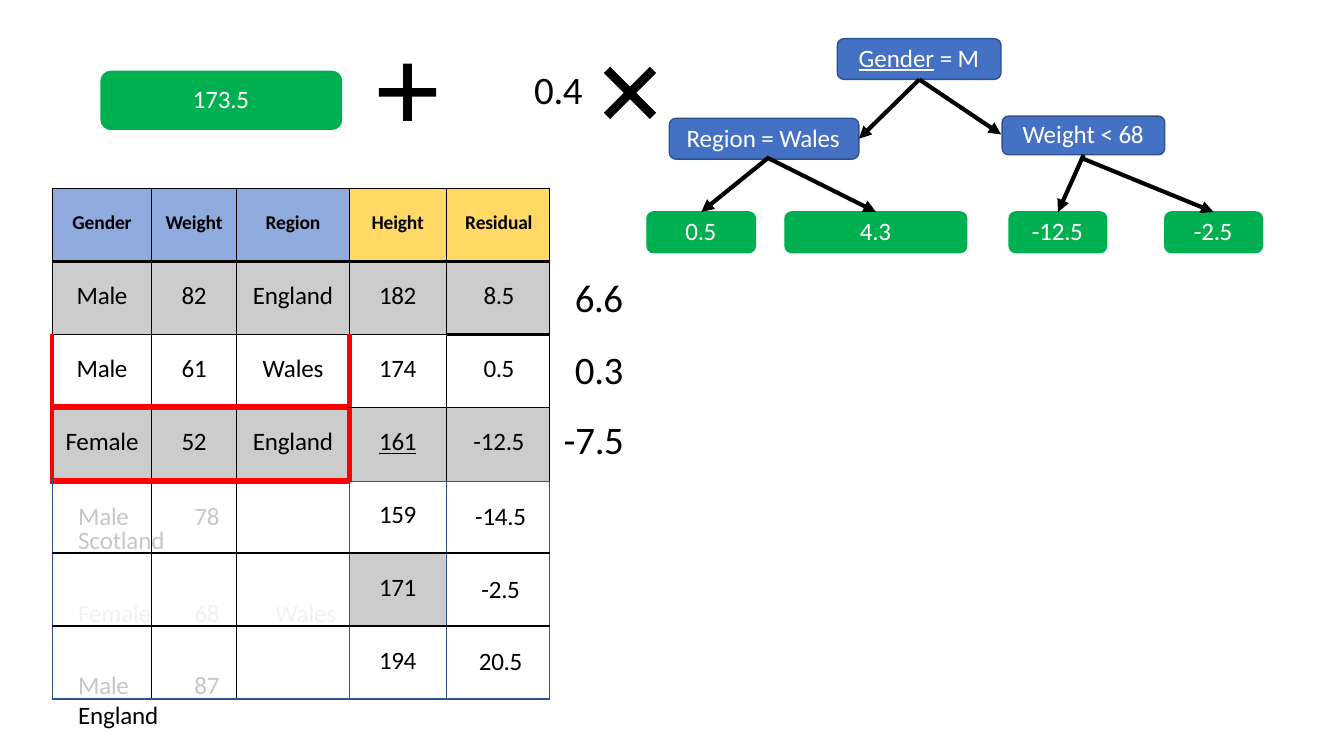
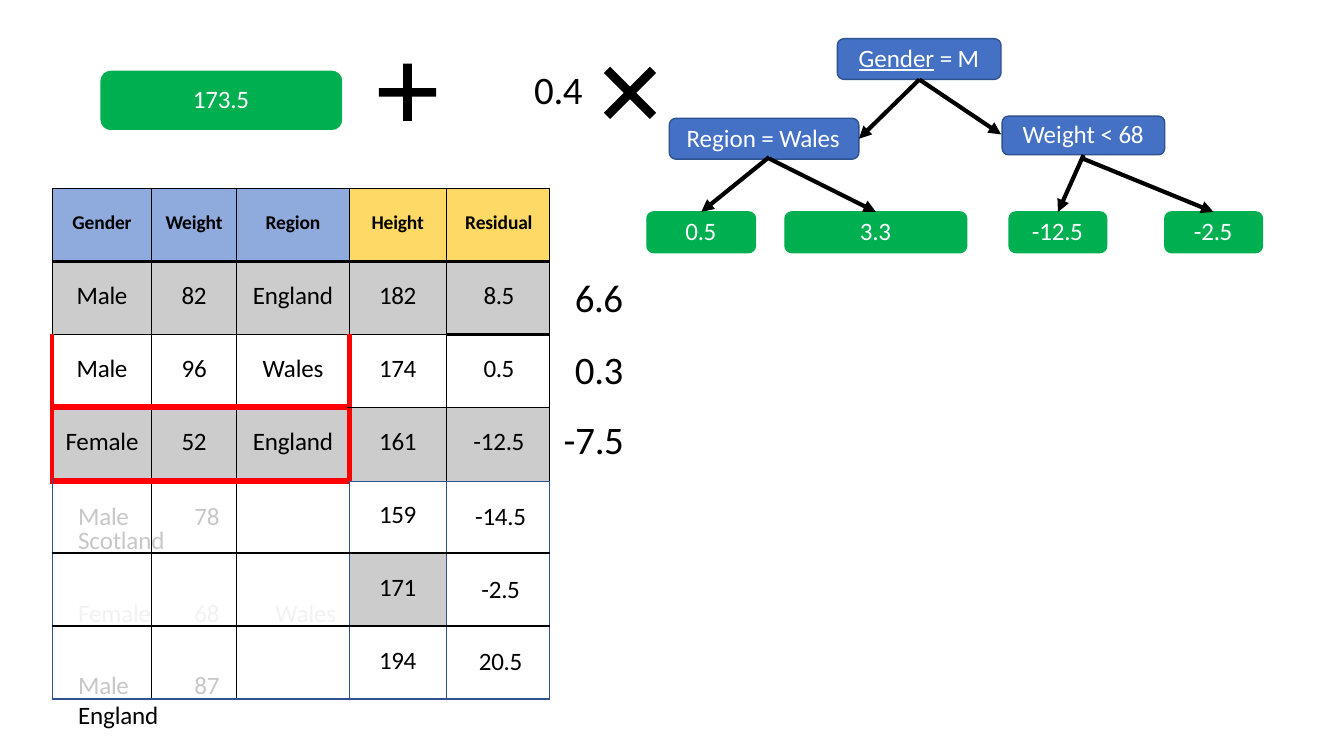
4.3: 4.3 -> 3.3 (875, 232)
61: 61 -> 96 (194, 370)
161 underline: present -> none (398, 443)
